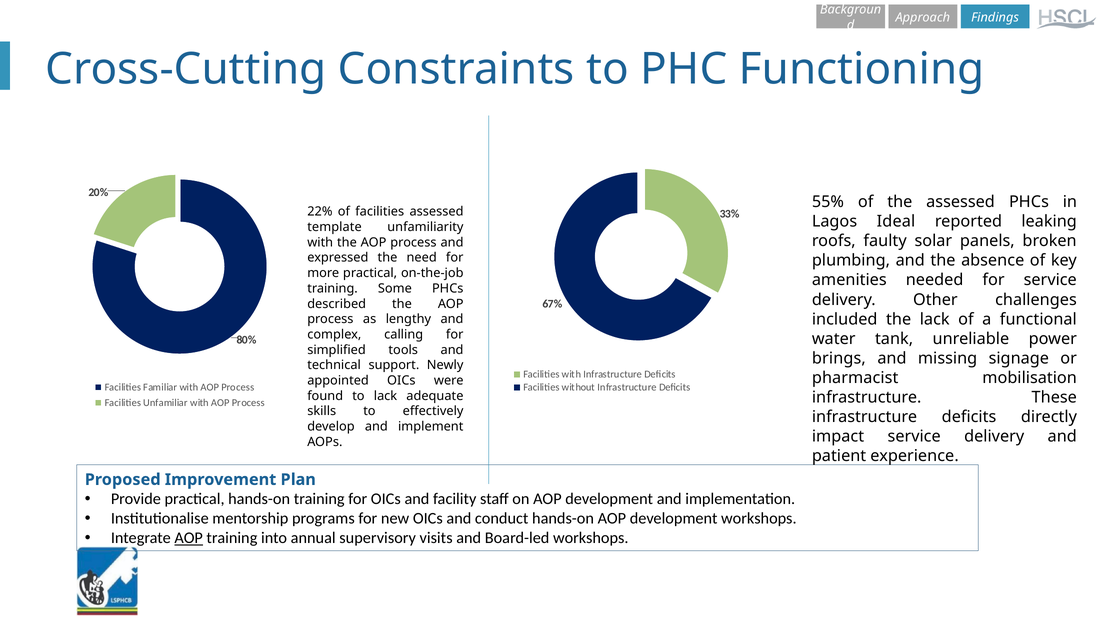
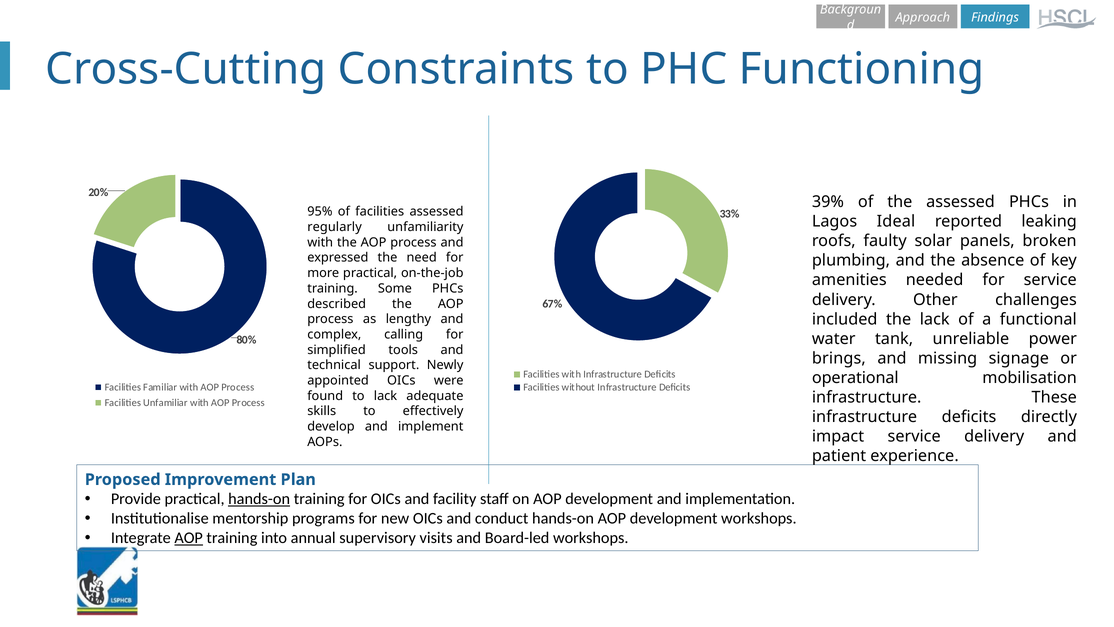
55%: 55% -> 39% (828, 202)
22%: 22% -> 95% (320, 212)
template: template -> regularly (335, 227)
pharmacist: pharmacist -> operational (855, 377)
hands-on underline: none -> present (259, 499)
